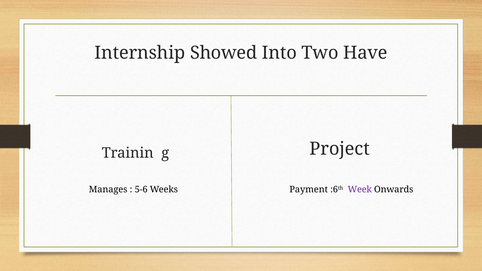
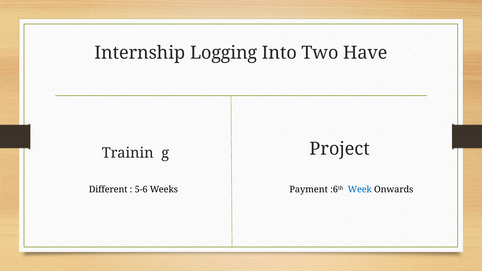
Showed: Showed -> Logging (224, 53)
Manages: Manages -> Different (108, 190)
Week colour: purple -> blue (360, 190)
